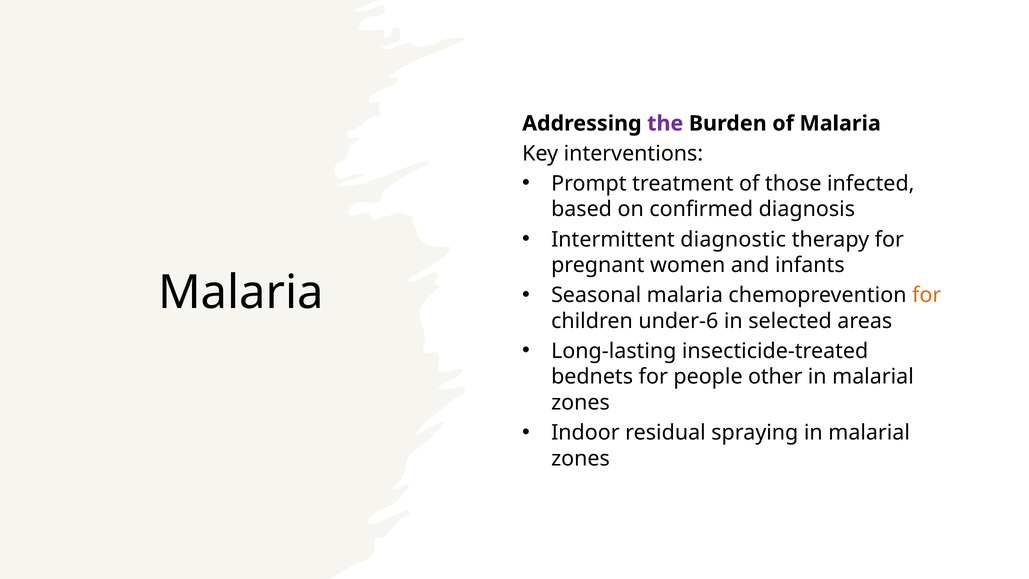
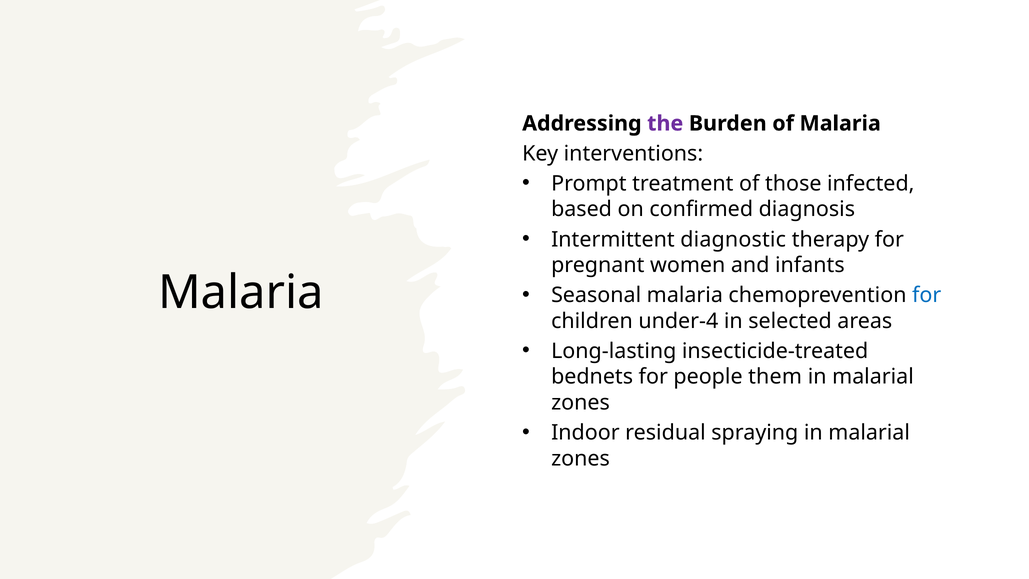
for colour: orange -> blue (927, 295)
under-6: under-6 -> under-4 (678, 321)
other: other -> them (775, 377)
